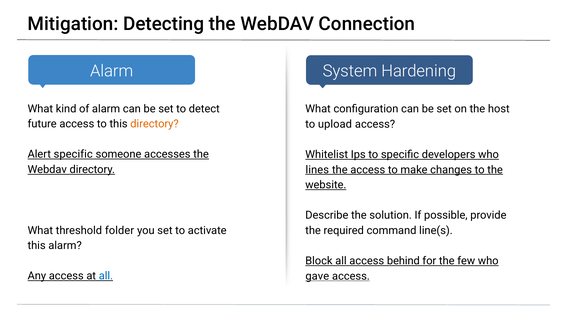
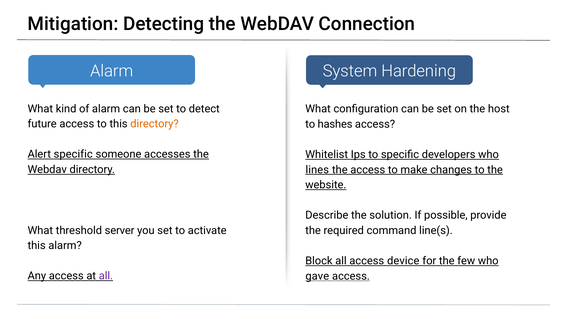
upload: upload -> hashes (335, 124)
folder: folder -> server (120, 230)
behind: behind -> device (403, 261)
all colour: blue -> purple (106, 276)
